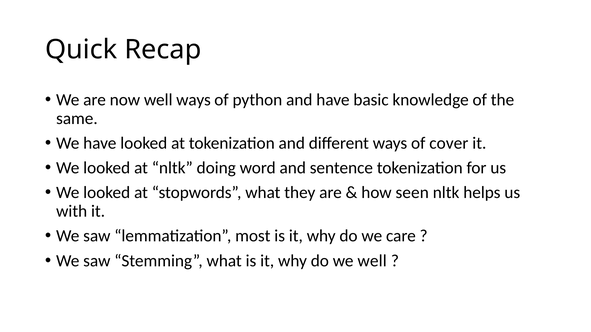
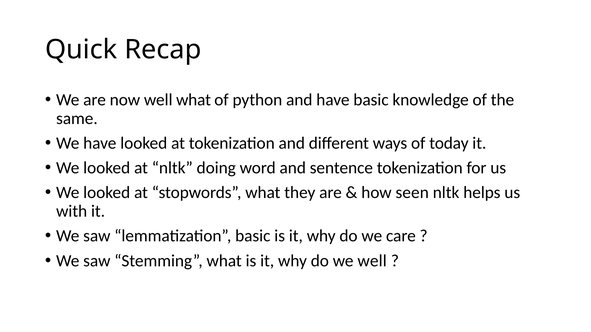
well ways: ways -> what (194, 100)
cover: cover -> today (449, 143)
lemmatization most: most -> basic (253, 236)
